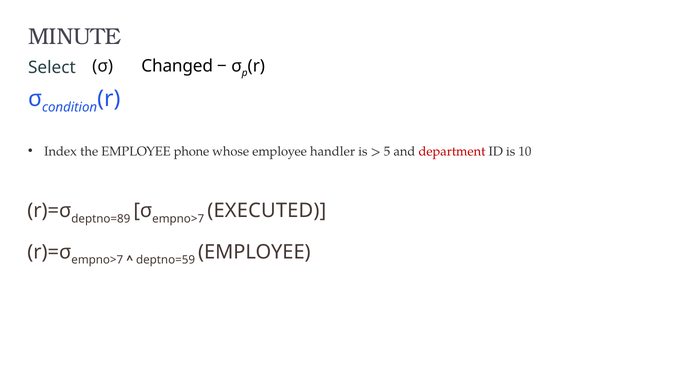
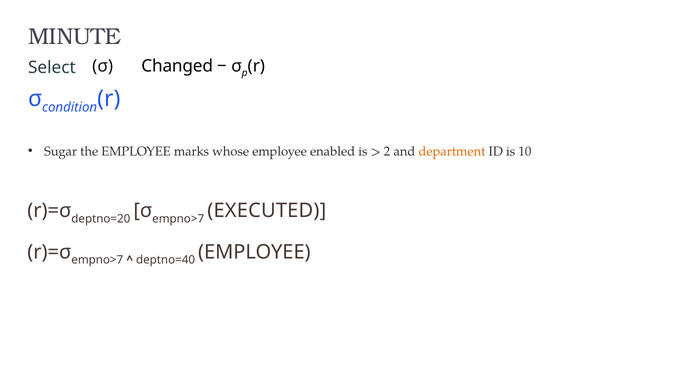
Index: Index -> Sugar (61, 151)
phone: phone -> marks (191, 151)
handler: handler -> enabled (333, 151)
5: 5 -> 2 (387, 151)
department colour: red -> orange (452, 151)
deptno=89: deptno=89 -> deptno=20 (101, 219)
deptno=59: deptno=59 -> deptno=40 (166, 260)
